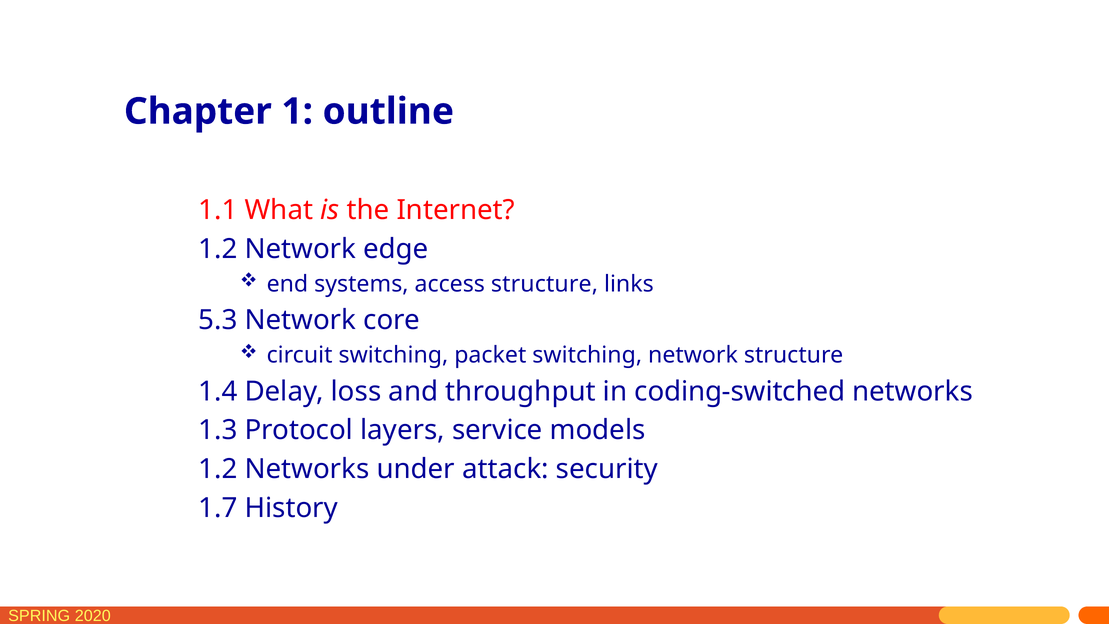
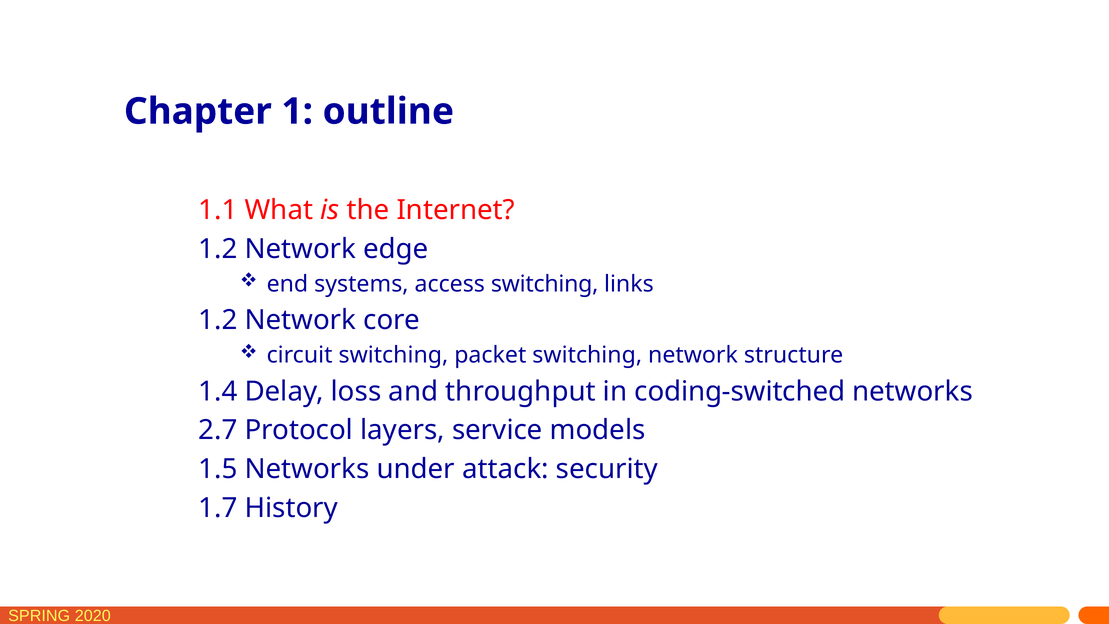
access structure: structure -> switching (545, 284)
5.3: 5.3 -> 1.2 (218, 320)
1.3: 1.3 -> 2.7 (218, 430)
1.2: 1.2 -> 1.5 (218, 469)
